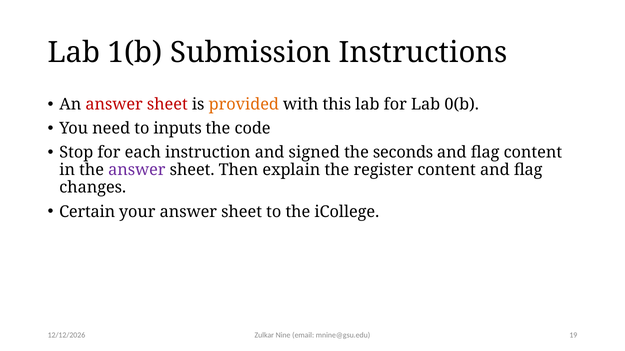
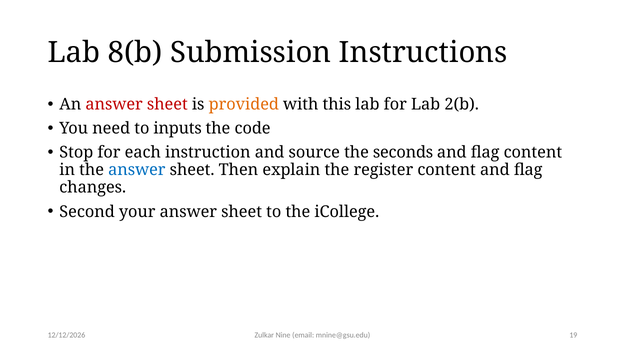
1(b: 1(b -> 8(b (135, 53)
0(b: 0(b -> 2(b (462, 105)
signed: signed -> source (314, 153)
answer colour: purple -> blue (137, 170)
Certain: Certain -> Second (87, 212)
